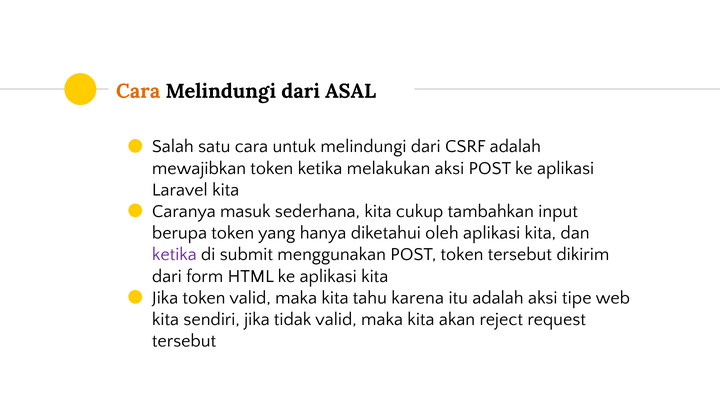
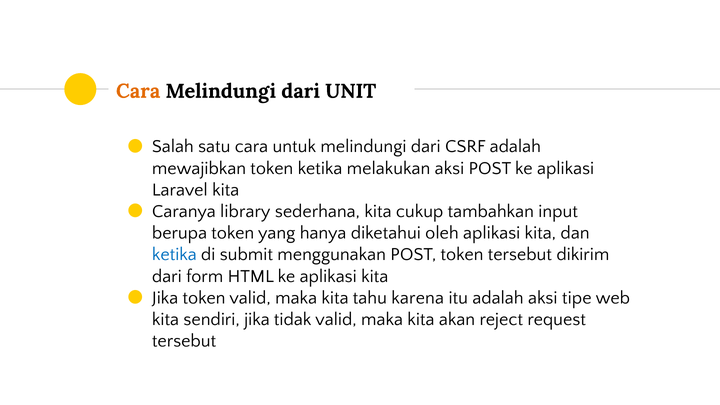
ASAL: ASAL -> UNIT (351, 91)
masuk: masuk -> library (245, 211)
ketika colour: purple -> blue (174, 255)
